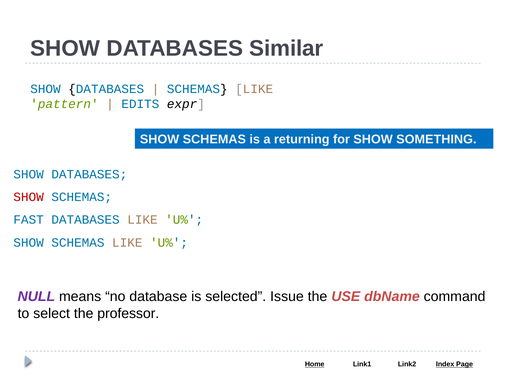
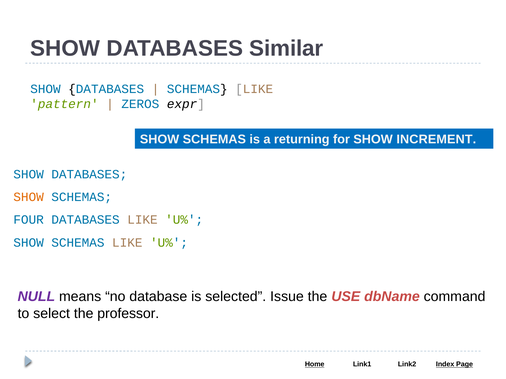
EDITS: EDITS -> ZEROS (140, 104)
SOMETHING: SOMETHING -> INCREMENT (436, 140)
SHOW colour: red -> orange (29, 197)
FAST: FAST -> FOUR (29, 220)
